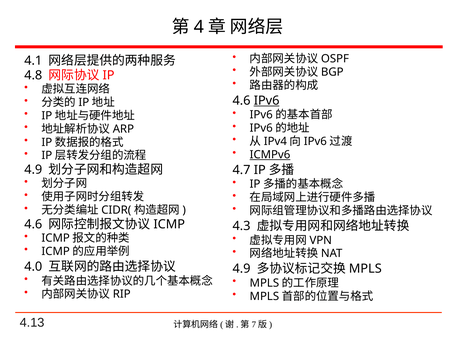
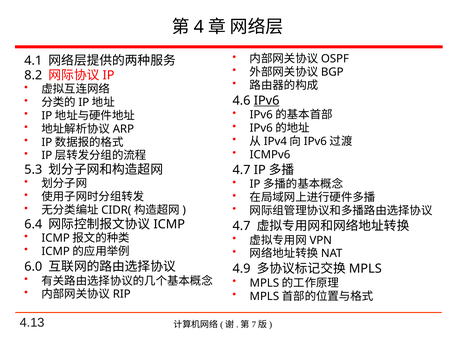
4.8: 4.8 -> 8.2 (33, 75)
ICMPv6 underline: present -> none (270, 155)
4.9: 4.9 -> 5.3 (33, 169)
4.6: 4.6 -> 6.4 (33, 224)
4.3: 4.3 -> 4.7 (241, 226)
4.0: 4.0 -> 6.0 (33, 266)
